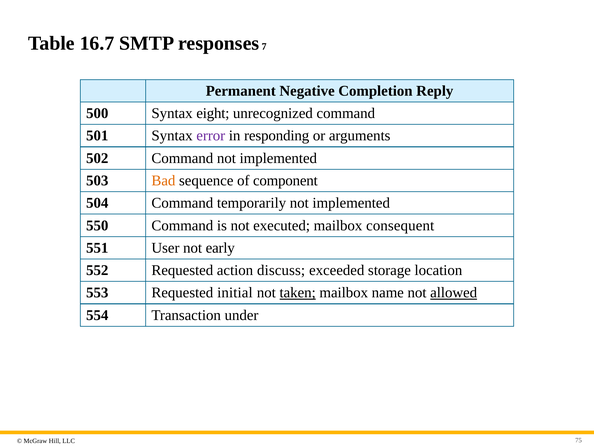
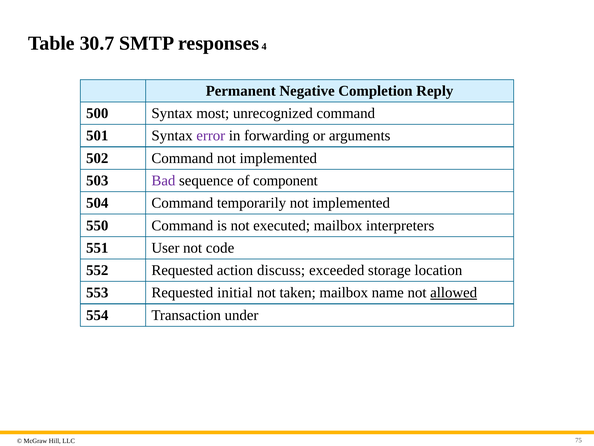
16.7: 16.7 -> 30.7 (97, 43)
7: 7 -> 4 (264, 47)
eight: eight -> most (213, 113)
responding: responding -> forwarding (277, 136)
Bad colour: orange -> purple (163, 180)
consequent: consequent -> interpreters (400, 225)
early: early -> code (220, 248)
taken underline: present -> none (298, 292)
